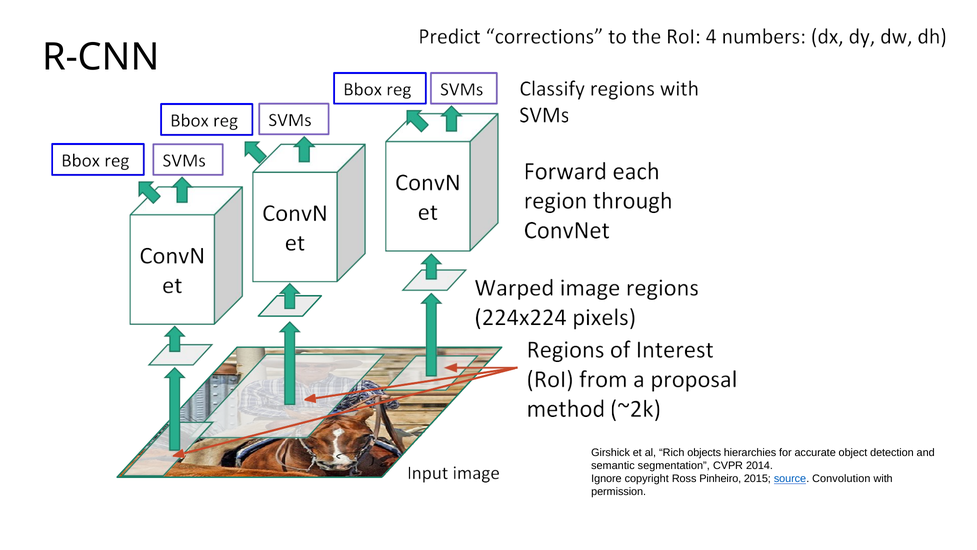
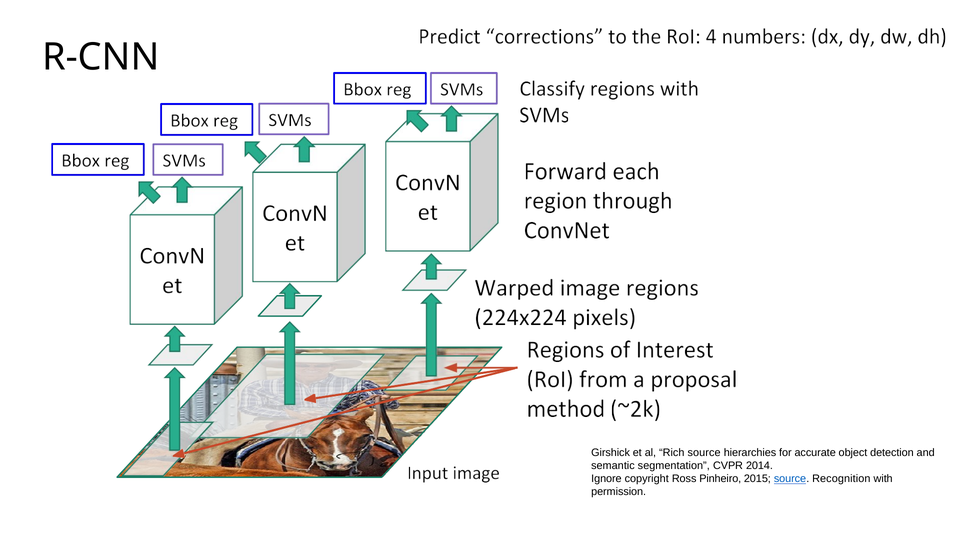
Rich objects: objects -> source (704, 452)
Convolution: Convolution -> Recognition (841, 478)
